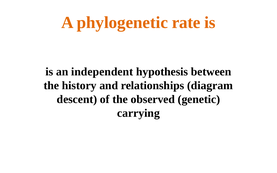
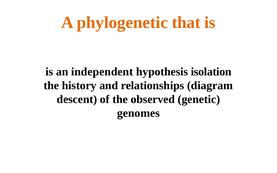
rate: rate -> that (186, 23)
between: between -> isolation (211, 72)
carrying: carrying -> genomes (138, 113)
